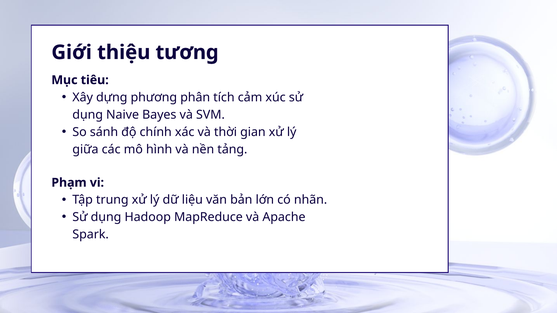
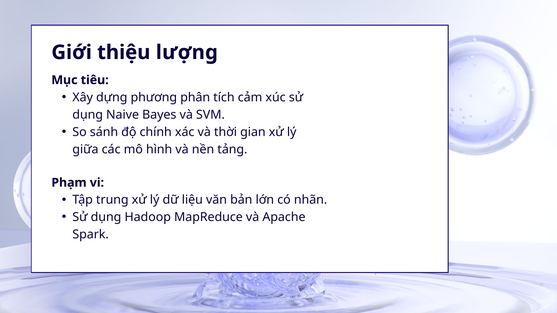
tương: tương -> lượng (187, 52)
